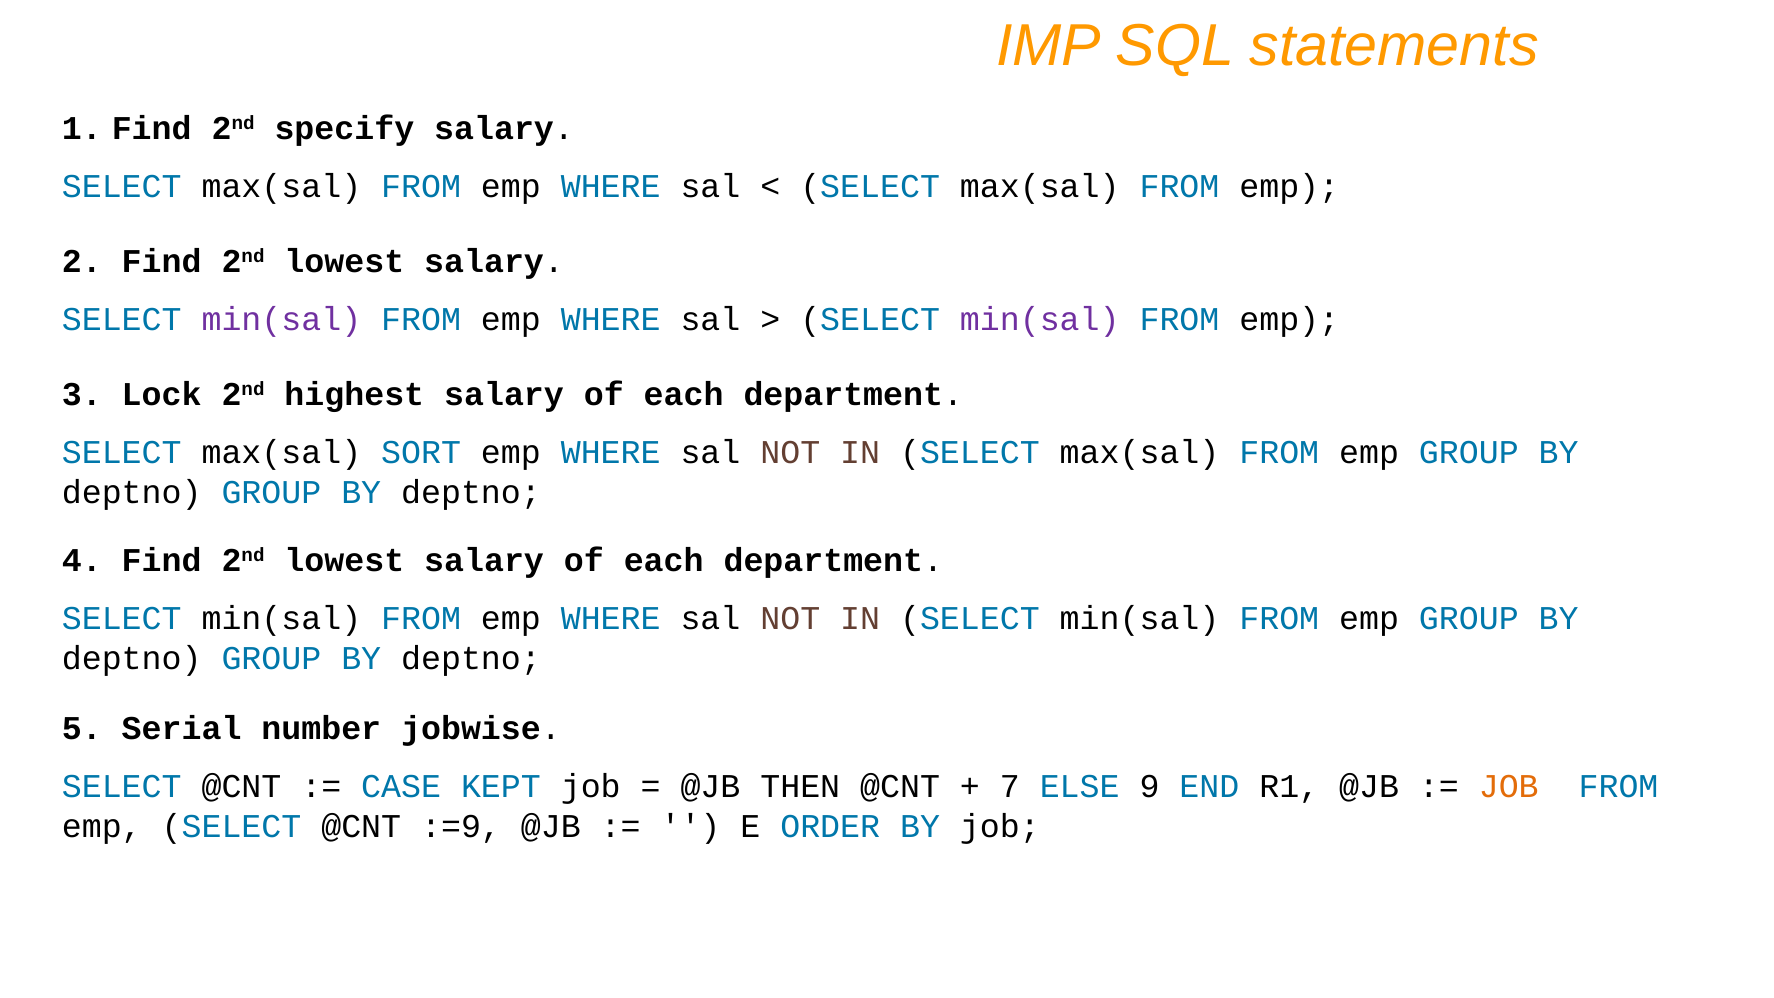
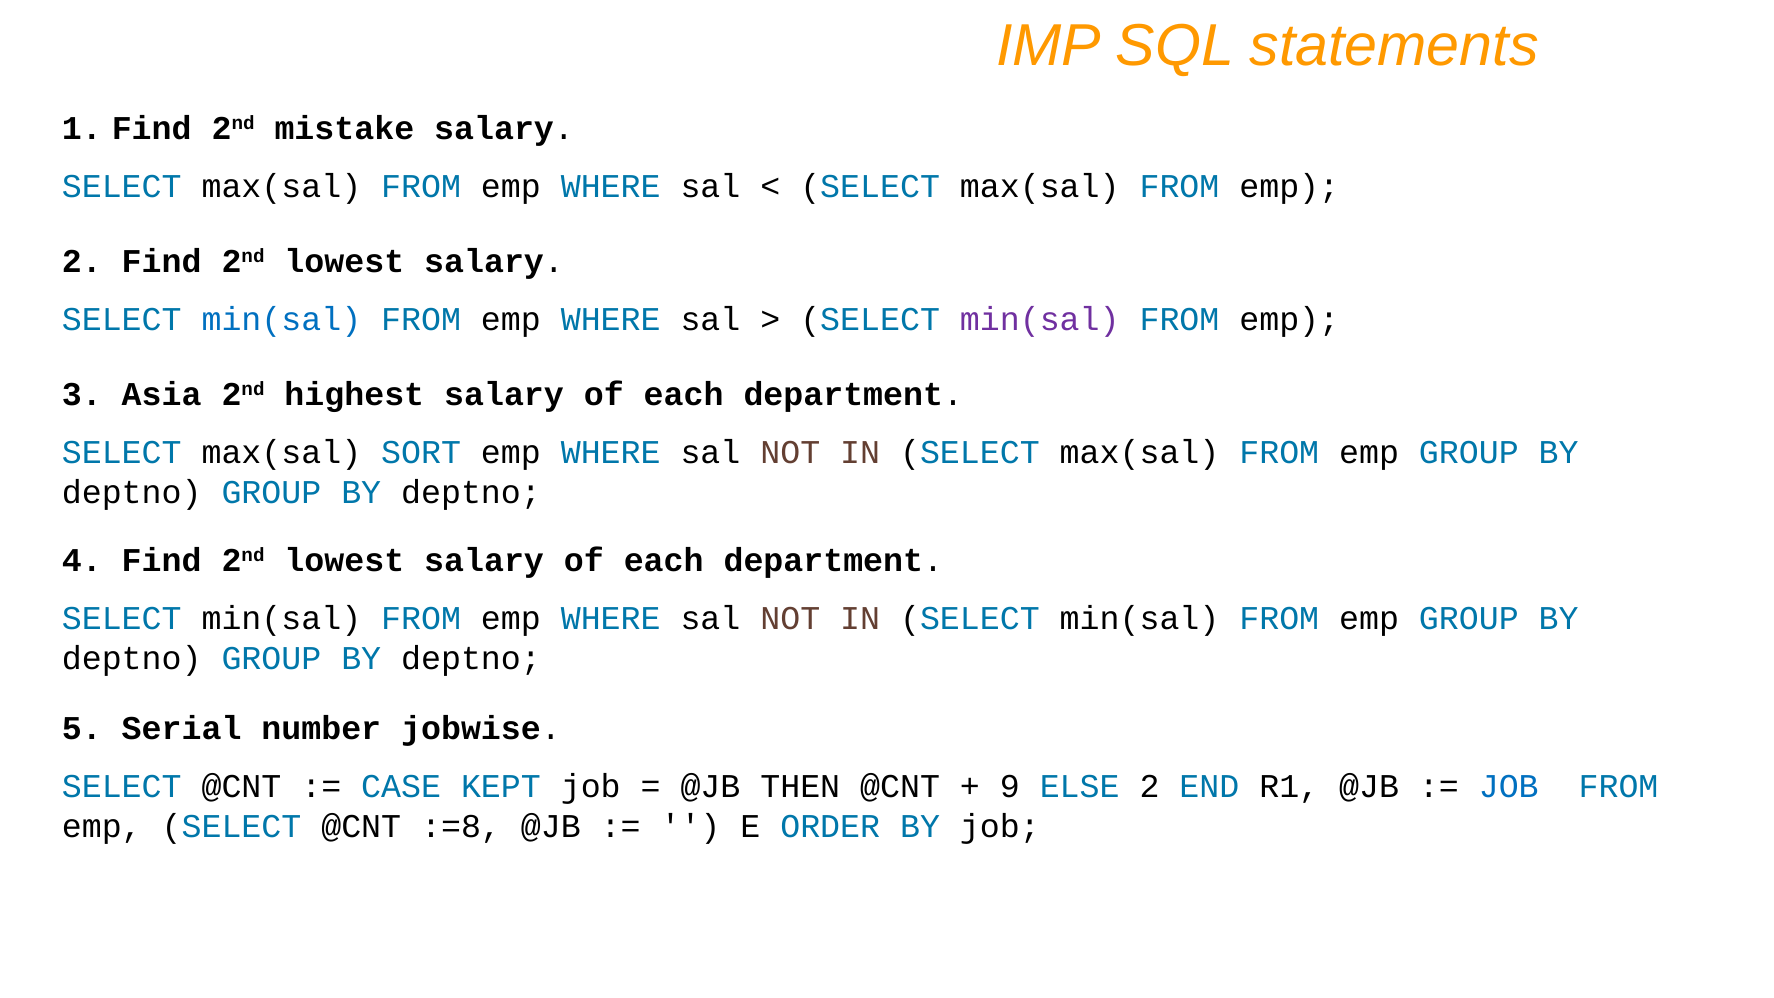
specify: specify -> mistake (344, 129)
min(sal colour: purple -> blue (281, 319)
Lock: Lock -> Asia (162, 395)
7: 7 -> 9 (1010, 786)
ELSE 9: 9 -> 2 (1150, 786)
JOB colour: orange -> blue (1509, 786)
:=9: :=9 -> :=8 (461, 826)
